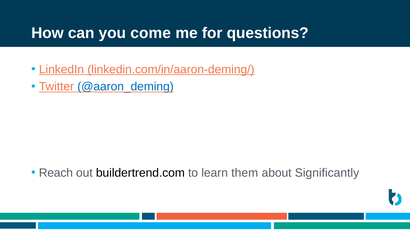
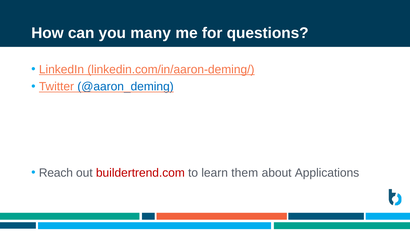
come: come -> many (151, 33)
buildertrend.com colour: black -> red (140, 172)
Significantly: Significantly -> Applications (327, 172)
